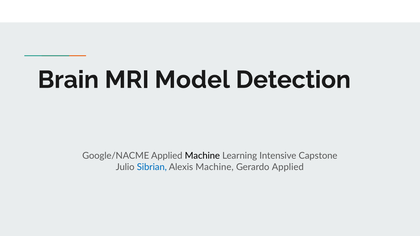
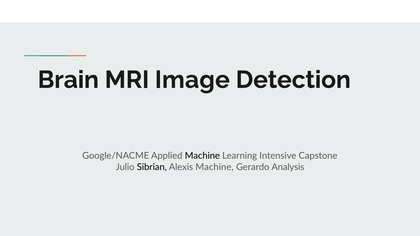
Model: Model -> Image (192, 80)
Sibrian colour: blue -> black (152, 167)
Gerardo Applied: Applied -> Analysis (288, 167)
